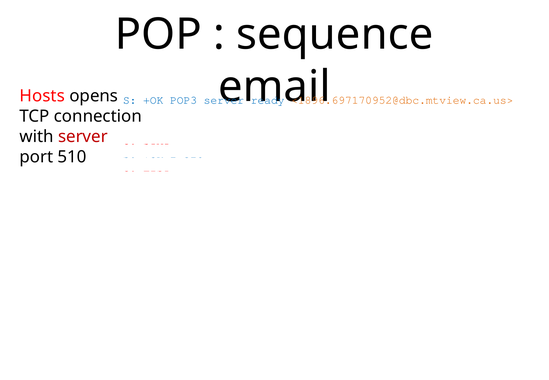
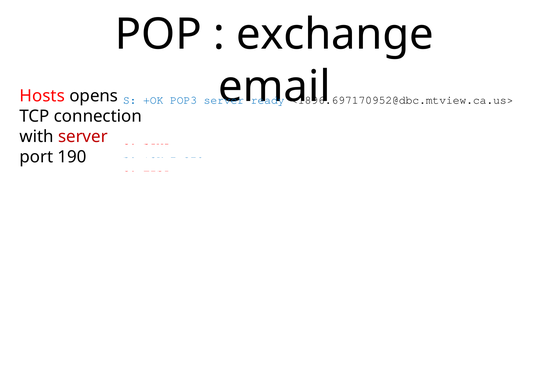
sequence: sequence -> exchange (335, 34)
<1896.697170952@dbc.mtview.ca.us> colour: orange -> black (402, 100)
510: 510 -> 190 (72, 157)
